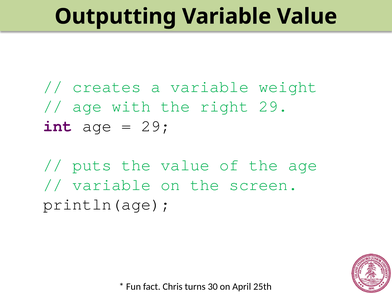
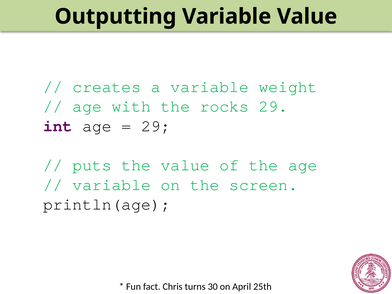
right: right -> rocks (224, 106)
